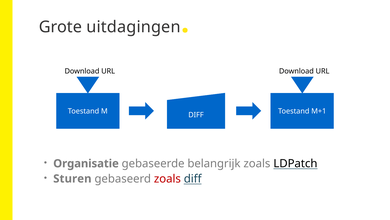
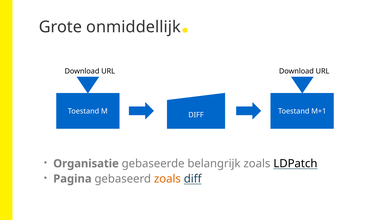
uitdagingen: uitdagingen -> onmiddellijk (134, 27)
Sturen: Sturen -> Pagina (72, 178)
zoals colour: red -> orange (167, 178)
